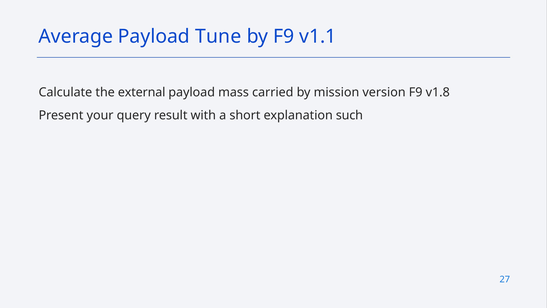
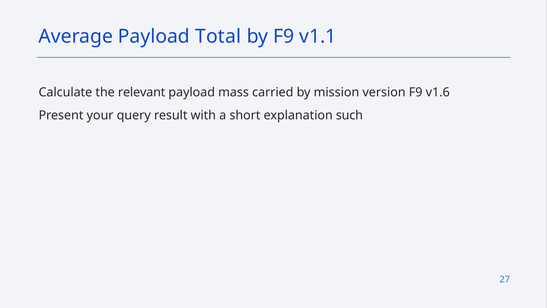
Tune: Tune -> Total (218, 37)
external: external -> relevant (142, 92)
v1.8: v1.8 -> v1.6 (438, 92)
